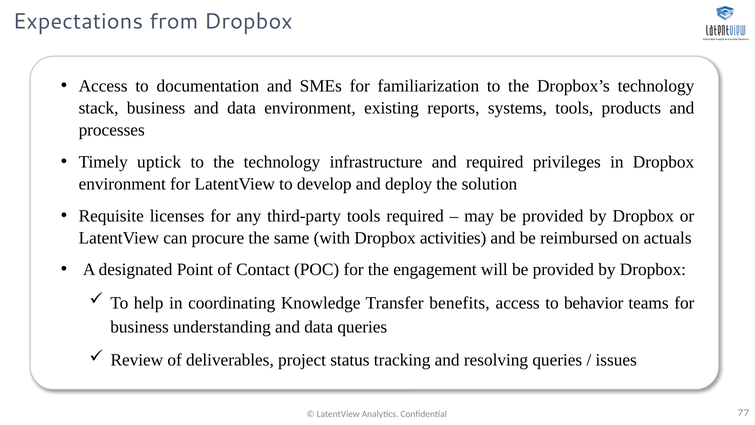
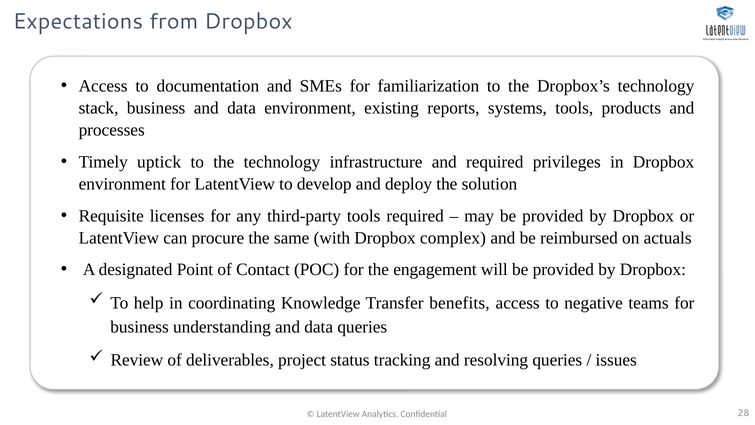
activities: activities -> complex (453, 238)
behavior: behavior -> negative (594, 303)
77: 77 -> 28 (743, 413)
